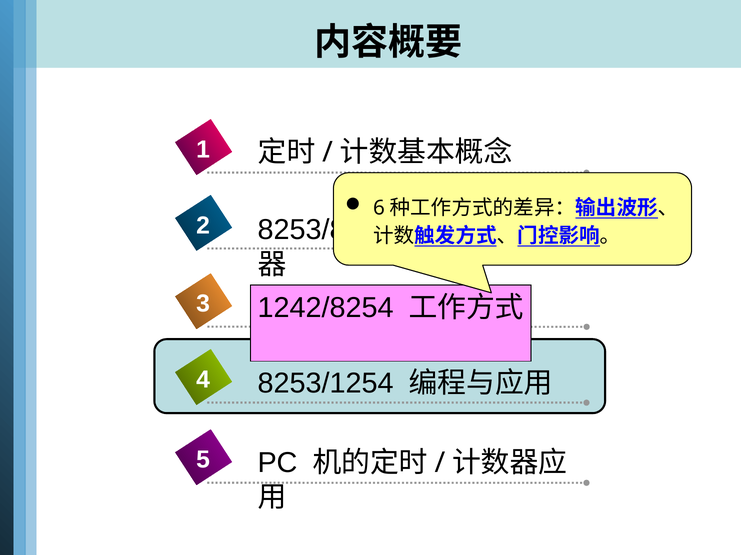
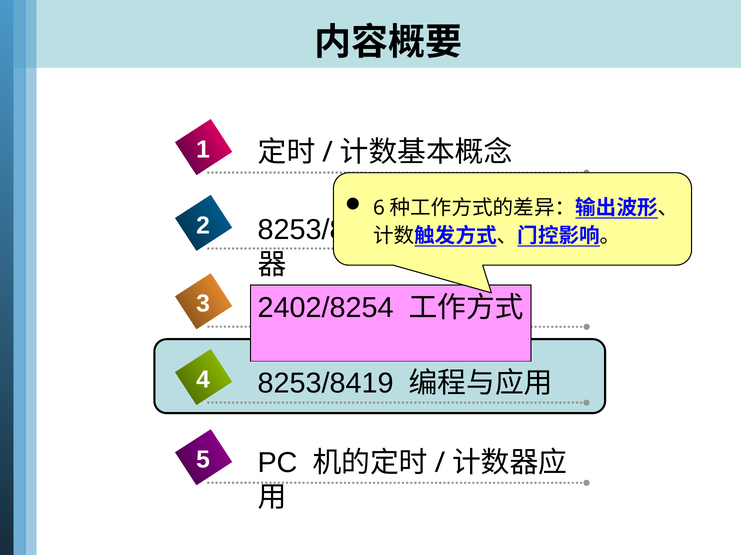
1242/8254: 1242/8254 -> 2402/8254 (326, 308)
8253/1254: 8253/1254 -> 8253/8419 (326, 384)
